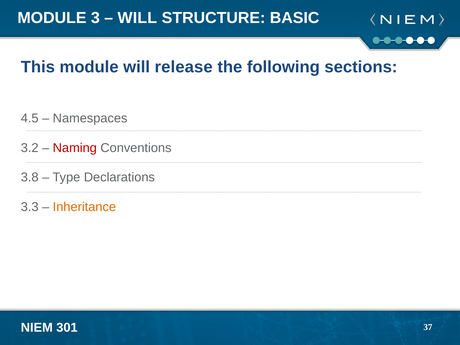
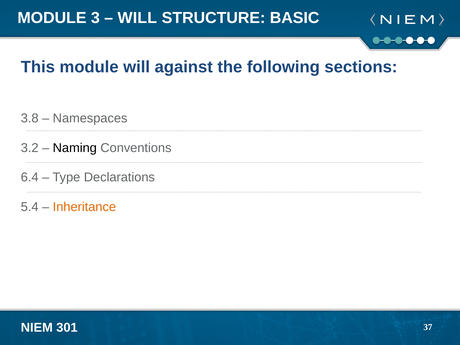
release: release -> against (184, 67)
4.5: 4.5 -> 3.8 (30, 118)
Naming colour: red -> black (75, 148)
3.8: 3.8 -> 6.4 (30, 177)
3.3: 3.3 -> 5.4 (30, 207)
